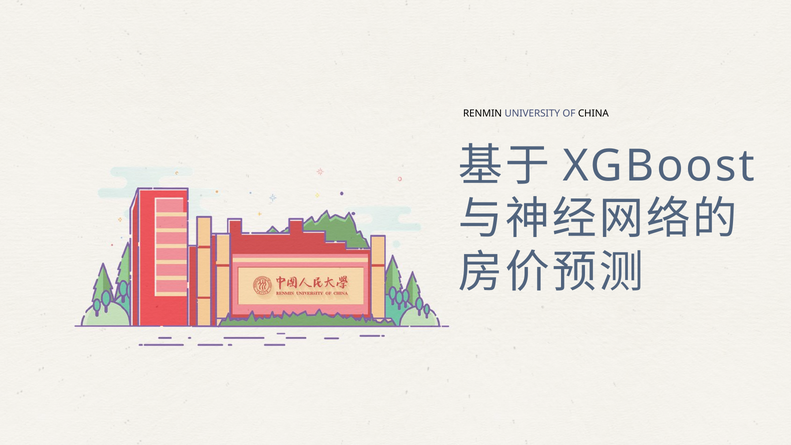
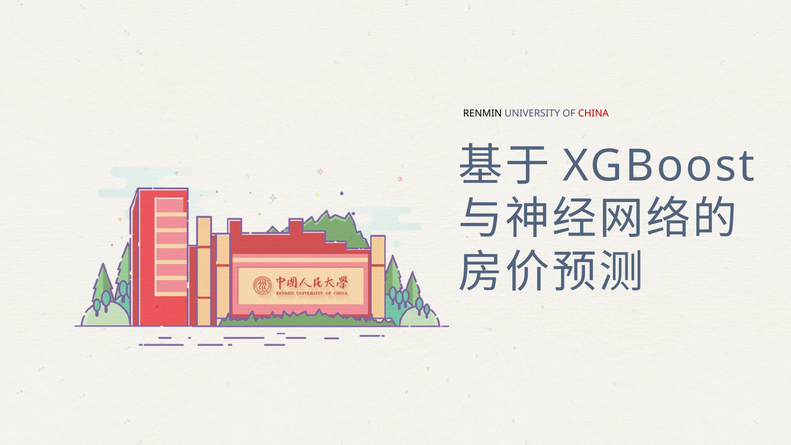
CHINA colour: black -> red (593, 113)
